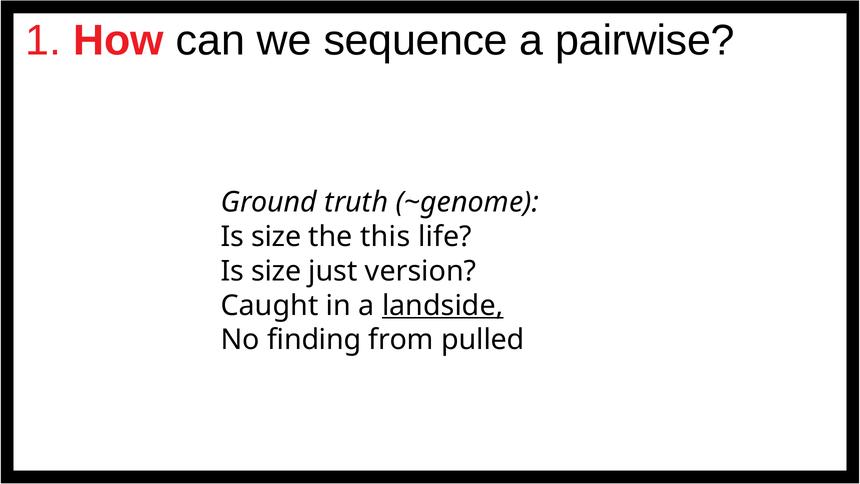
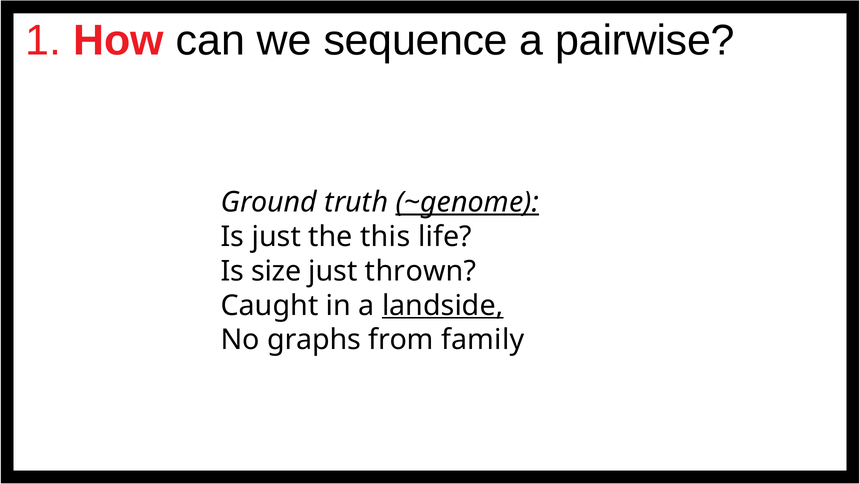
~genome underline: none -> present (467, 202)
size: size -> just (276, 237)
version: version -> thrown (421, 271)
finding: finding -> graphs (314, 340)
pulled: pulled -> family (483, 340)
